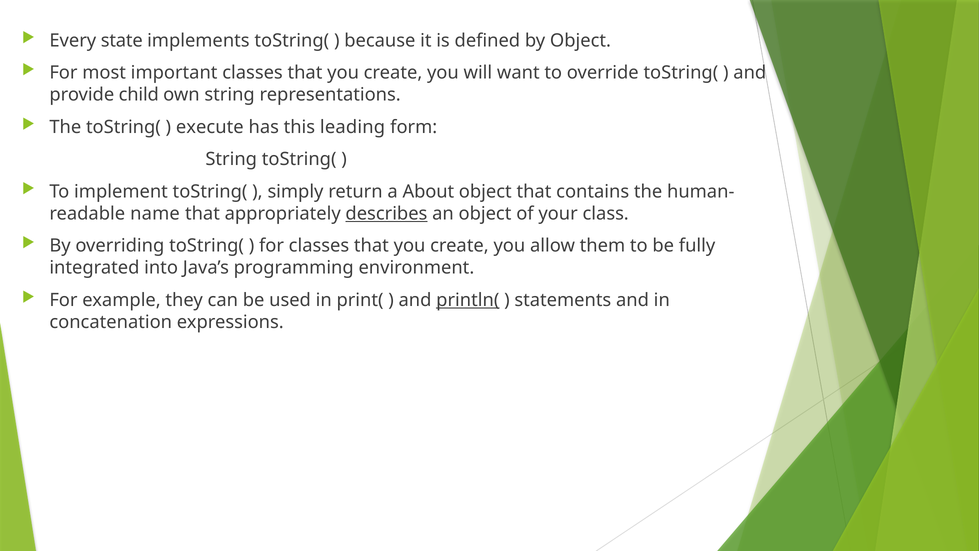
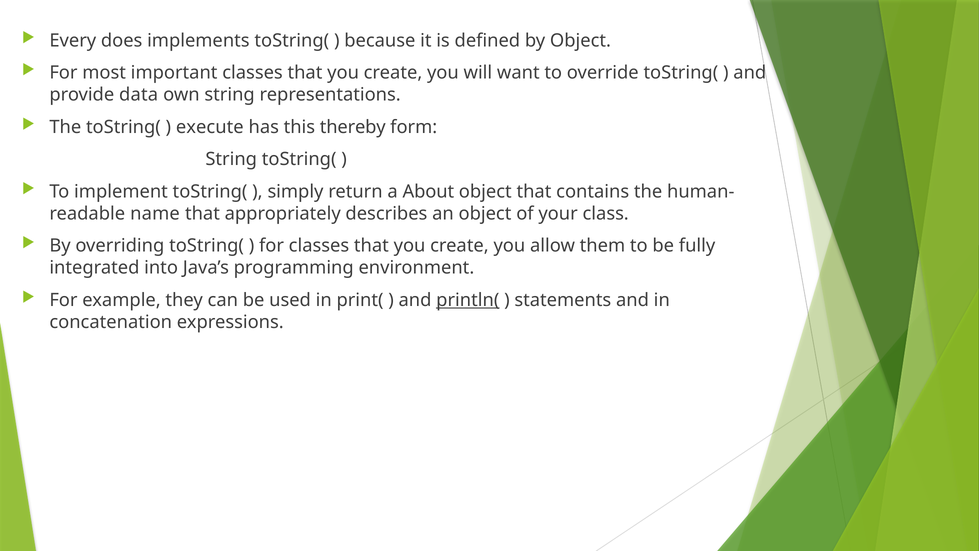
state: state -> does (122, 40)
child: child -> data (139, 95)
leading: leading -> thereby (353, 127)
describes underline: present -> none (386, 213)
